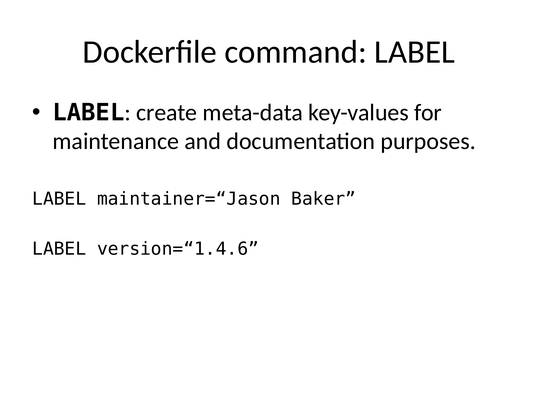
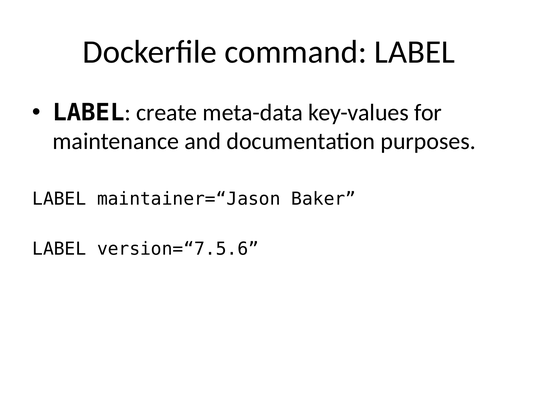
version=“1.4.6: version=“1.4.6 -> version=“7.5.6 (178, 249)
